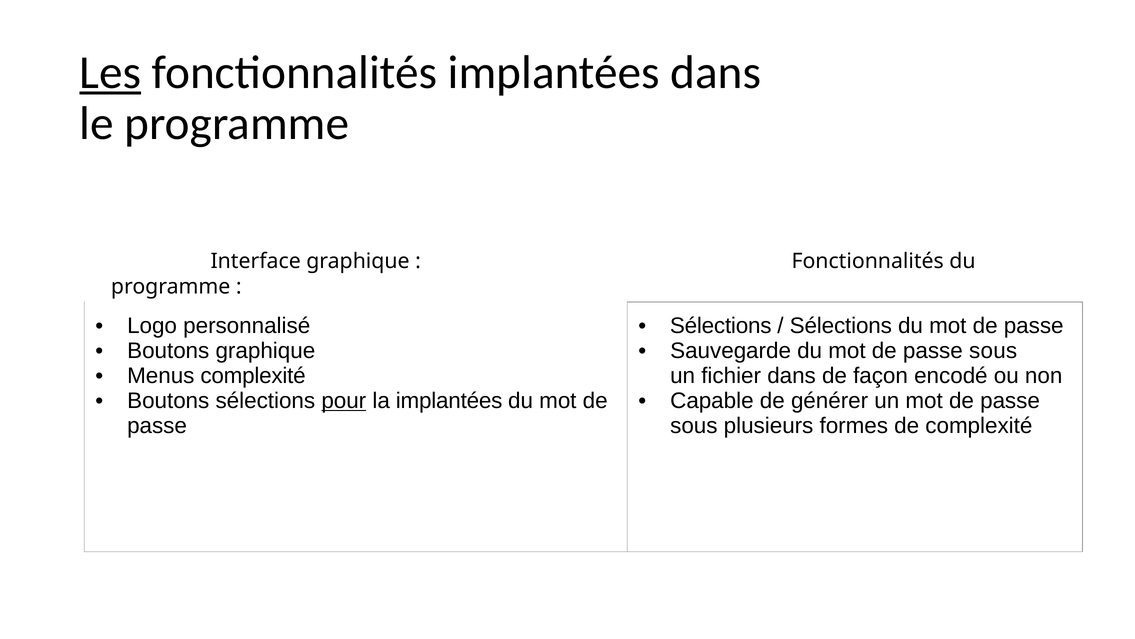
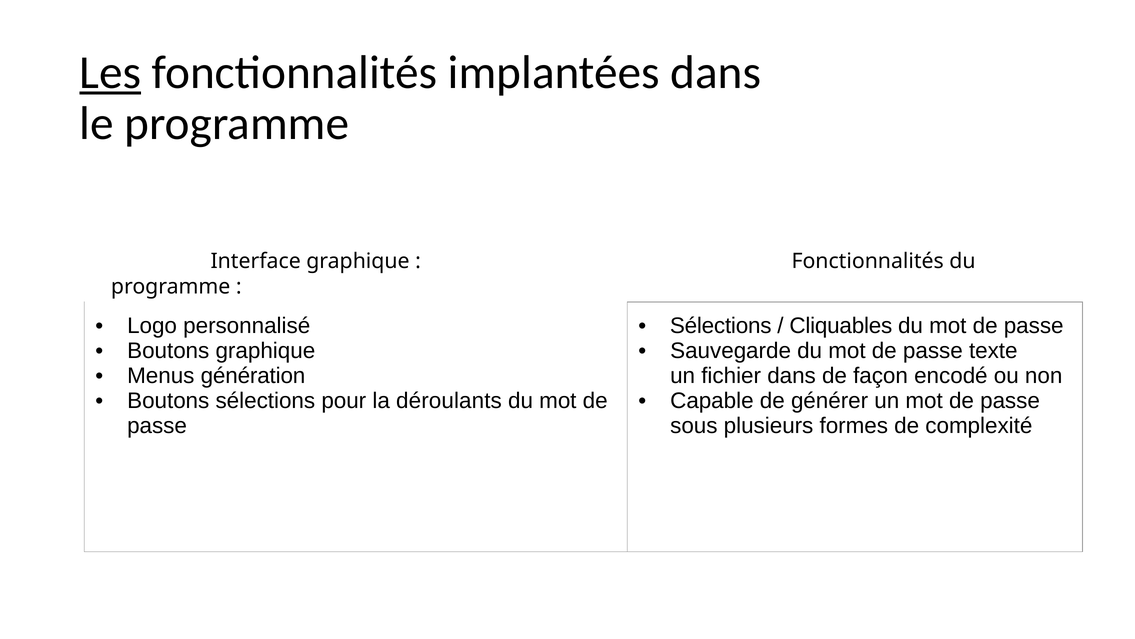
Sélections: Sélections -> Cliquables (841, 326)
sous: sous -> texte (993, 351)
Menus complexité: complexité -> génération (253, 376)
pour underline: present -> none (344, 401)
la implantées: implantées -> déroulants (449, 401)
